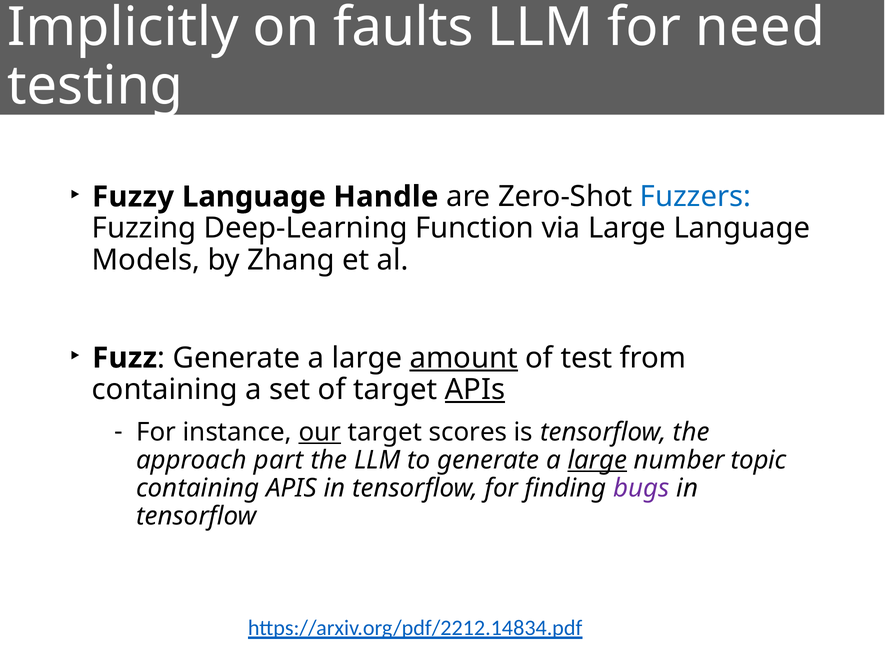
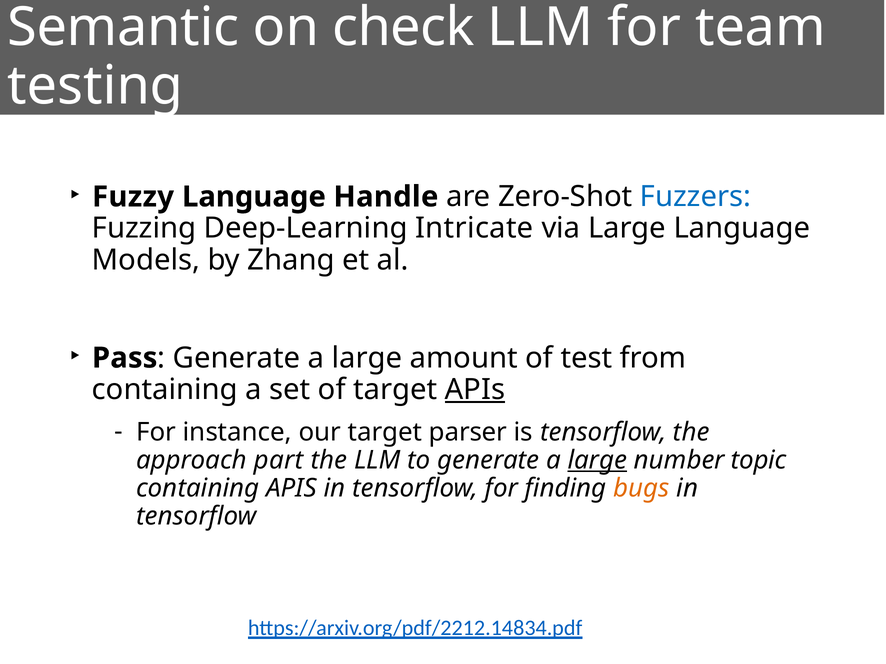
Implicitly: Implicitly -> Semantic (123, 27)
faults: faults -> check (403, 27)
need: need -> team (760, 27)
Function: Function -> Intricate (474, 228)
Fuzz: Fuzz -> Pass (125, 358)
amount underline: present -> none (464, 358)
our underline: present -> none (320, 433)
scores: scores -> parser (468, 433)
bugs colour: purple -> orange (641, 489)
